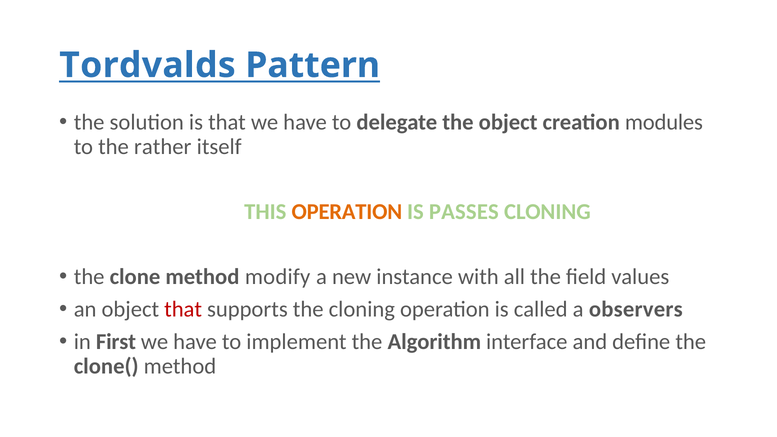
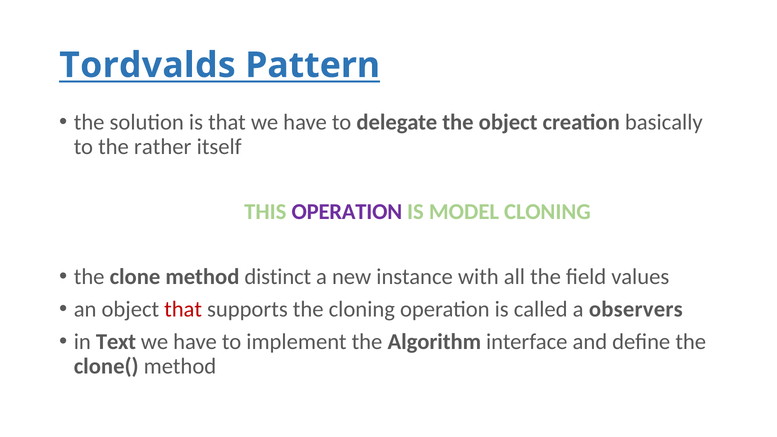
modules: modules -> basically (664, 122)
OPERATION colour: orange -> purple (347, 212)
PASSES: PASSES -> MODEL (464, 212)
modify: modify -> distinct (278, 277)
First: First -> Text (116, 342)
